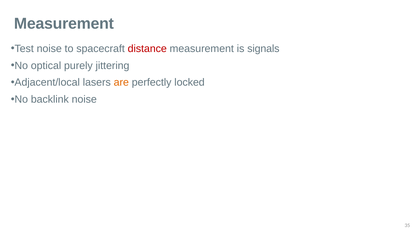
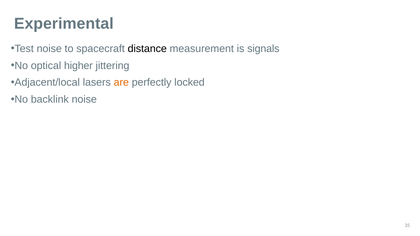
Measurement: Measurement -> Experimental (64, 24)
distance colour: red -> black (147, 49)
purely: purely -> higher (78, 66)
